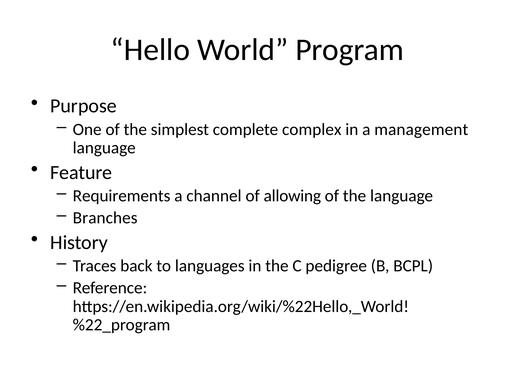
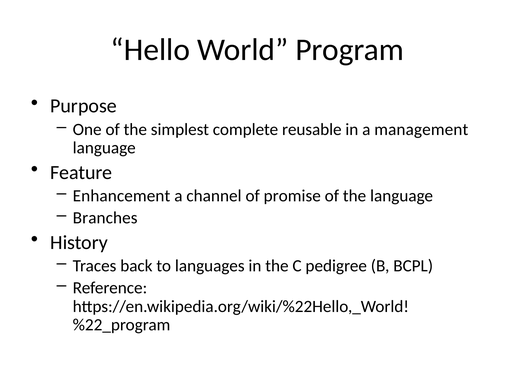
complex: complex -> reusable (312, 129)
Requirements: Requirements -> Enhancement (122, 196)
allowing: allowing -> promise (292, 196)
